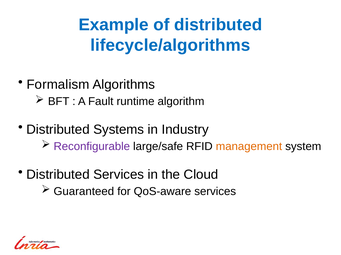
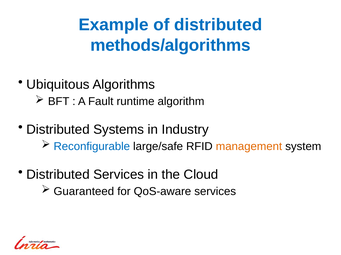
lifecycle/algorithms: lifecycle/algorithms -> methods/algorithms (170, 45)
Formalism: Formalism -> Ubiquitous (58, 85)
Reconfigurable colour: purple -> blue (92, 147)
